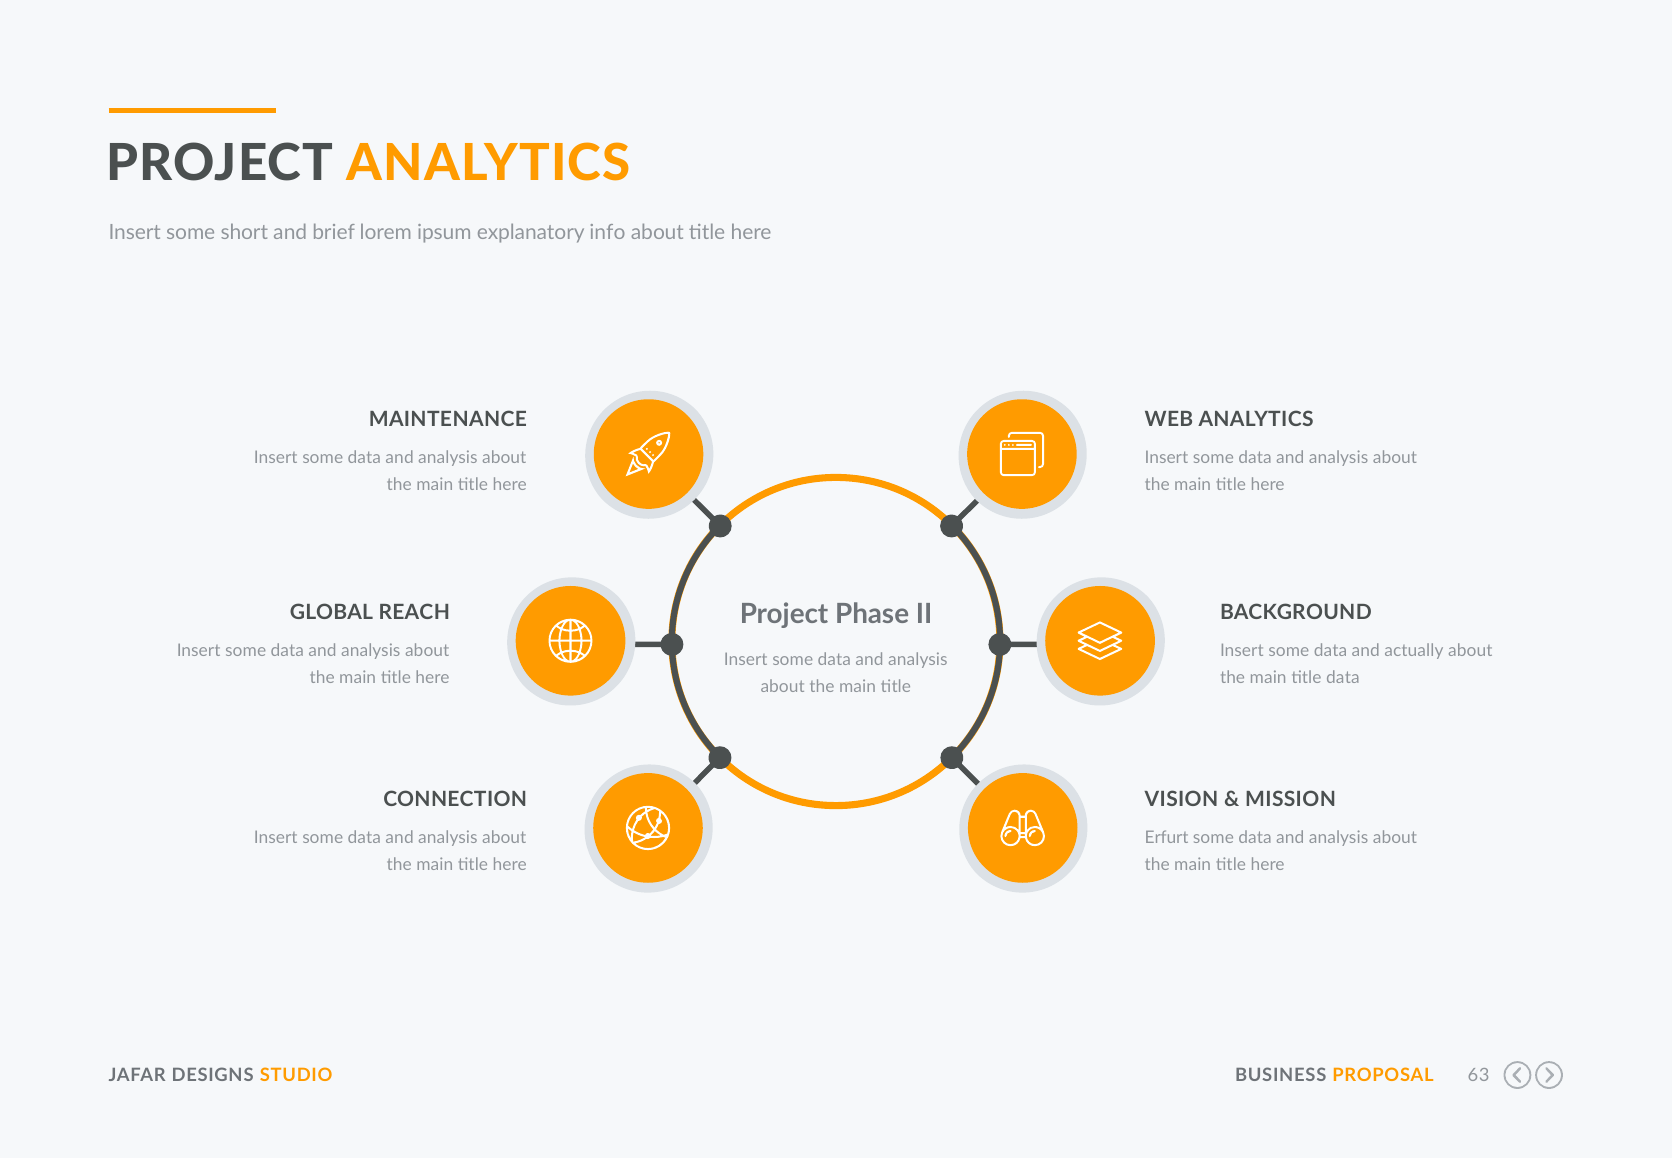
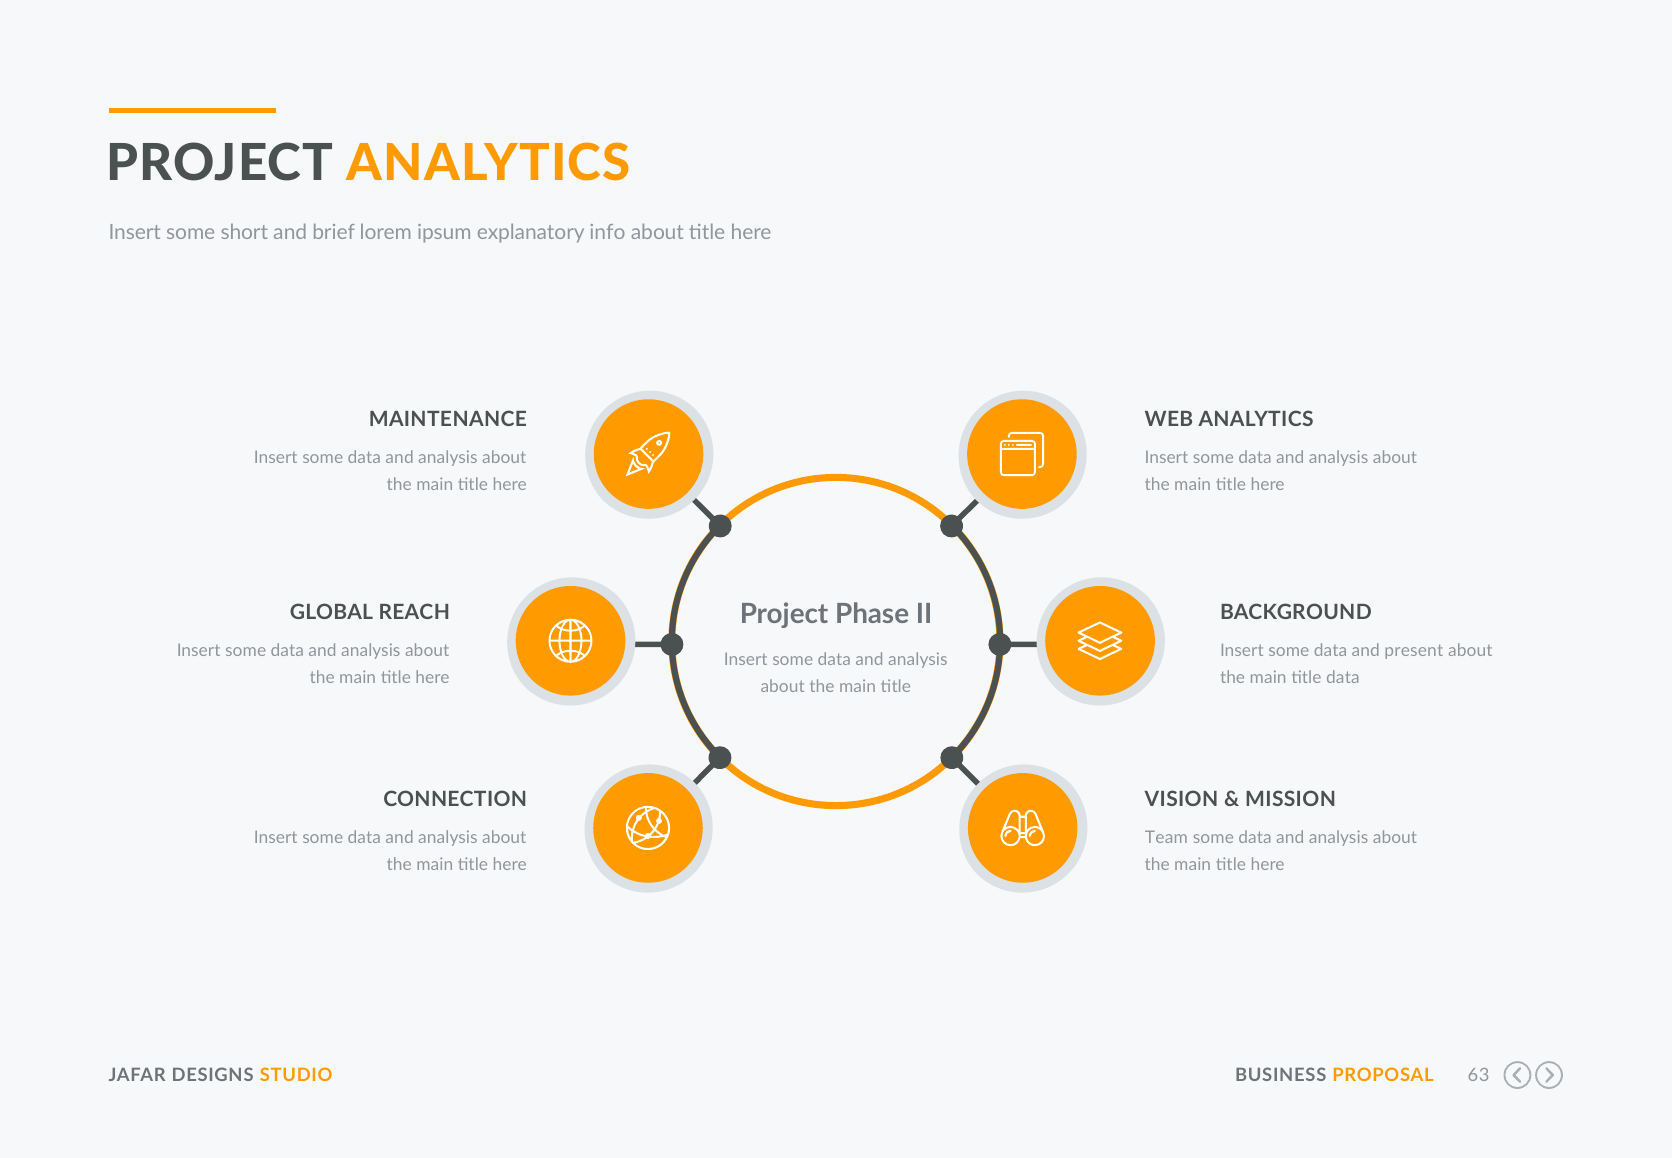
actually: actually -> present (1414, 650)
Erfurt: Erfurt -> Team (1166, 837)
